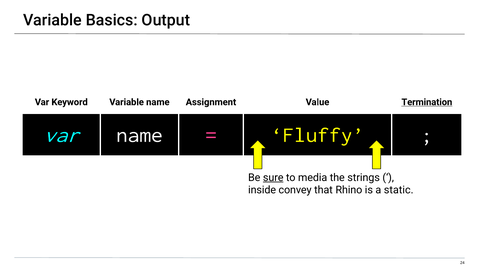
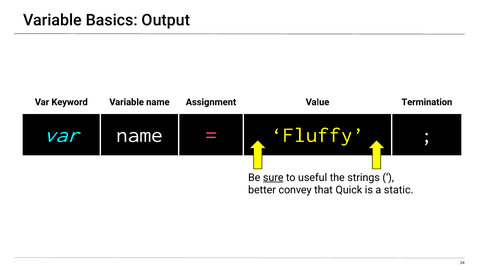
Termination underline: present -> none (427, 102)
media: media -> useful (313, 177)
inside: inside -> better (262, 190)
Rhino: Rhino -> Quick (349, 190)
